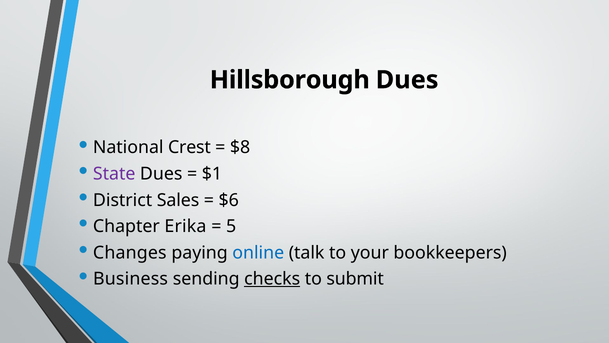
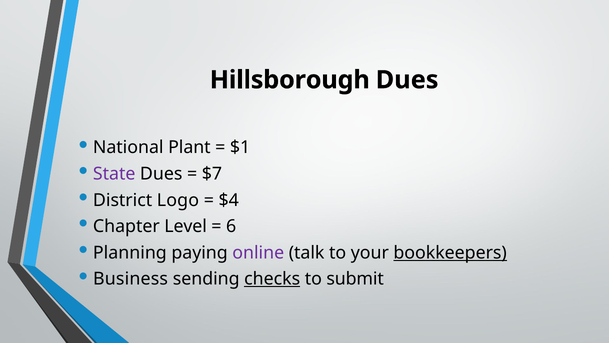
Crest: Crest -> Plant (189, 147)
$8: $8 -> $1 (240, 147)
$1: $1 -> $7 (212, 174)
Sales: Sales -> Logo (178, 200)
$6: $6 -> $4 (229, 200)
Erika: Erika -> Level (186, 226)
5: 5 -> 6 (231, 226)
Changes: Changes -> Planning (130, 252)
online colour: blue -> purple (258, 252)
bookkeepers underline: none -> present (450, 252)
